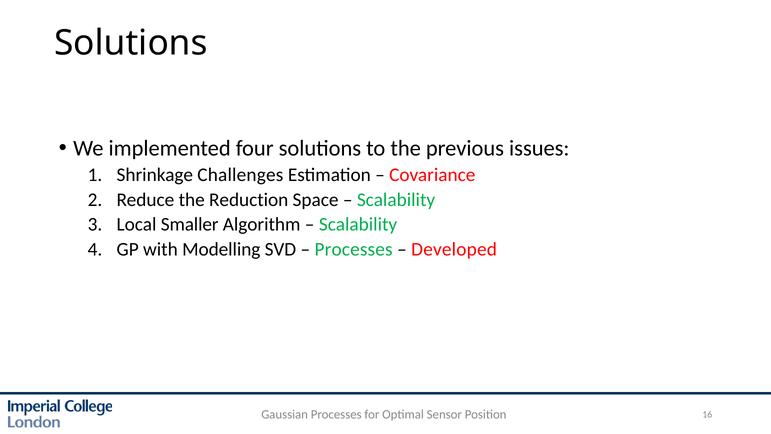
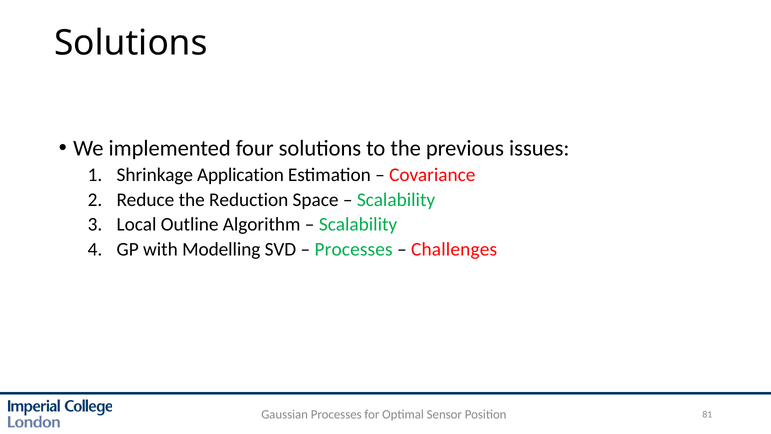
Challenges: Challenges -> Application (241, 175)
Smaller: Smaller -> Outline (190, 224)
Developed: Developed -> Challenges (454, 249)
16: 16 -> 81 (707, 414)
